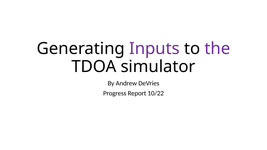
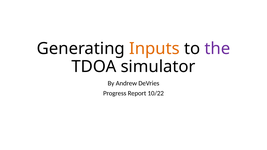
Inputs colour: purple -> orange (154, 49)
